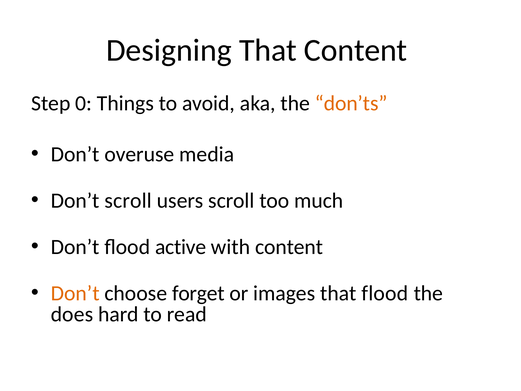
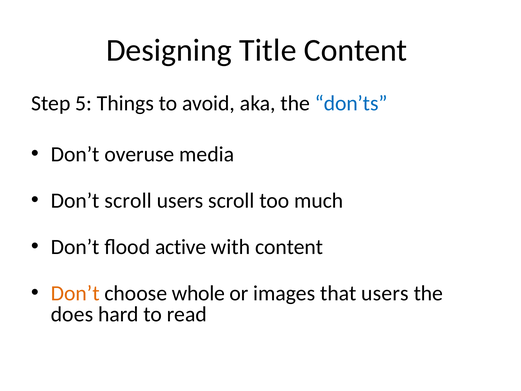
Designing That: That -> Title (268, 50)
0: 0 -> 5 (84, 103)
don’ts colour: orange -> blue (351, 103)
forget: forget -> whole (198, 293)
that flood: flood -> users (385, 293)
